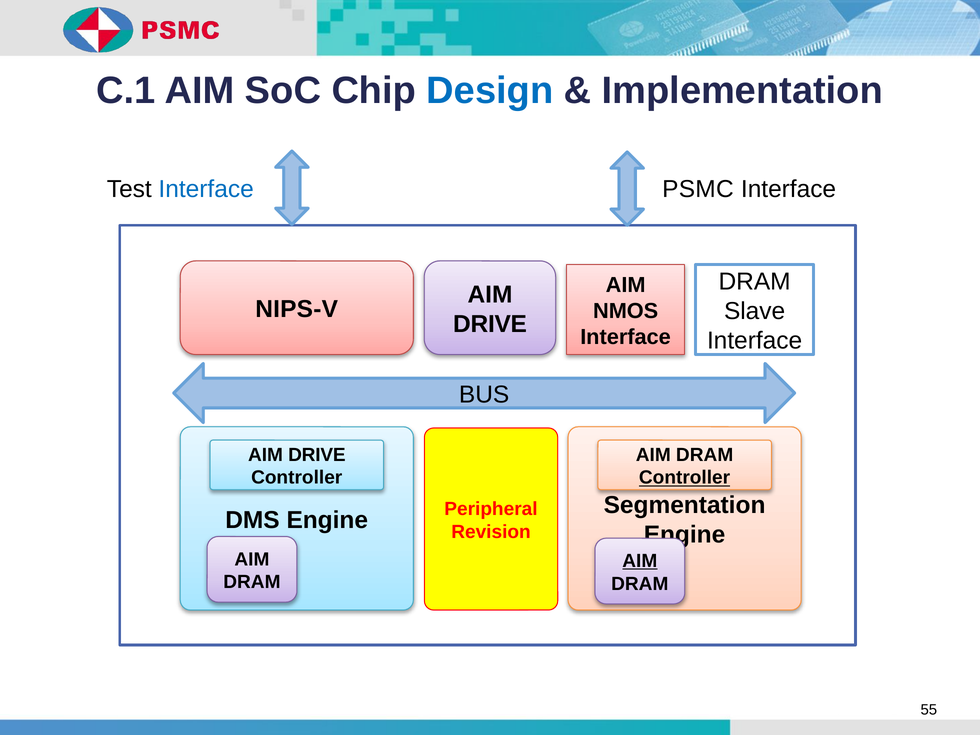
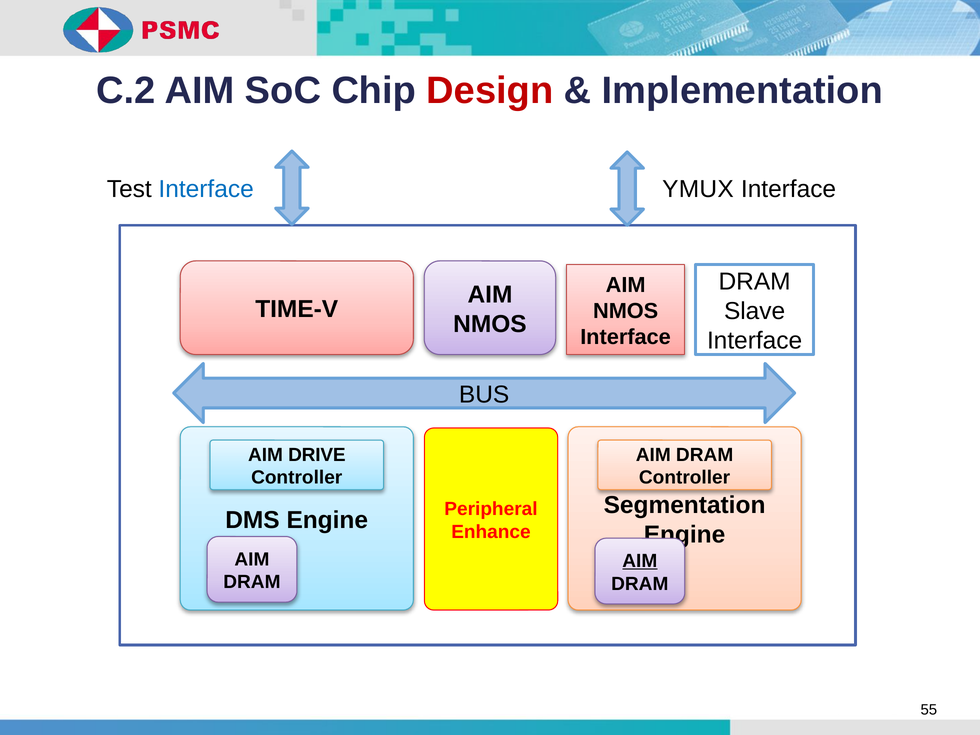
C.1: C.1 -> C.2 (126, 91)
Design colour: blue -> red (490, 91)
PSMC: PSMC -> YMUX (698, 189)
NIPS-V: NIPS-V -> TIME-V (297, 309)
DRIVE: DRIVE -> NMOS (490, 324)
Controller underline: present -> none (685, 478)
Revision: Revision -> Enhance (491, 532)
